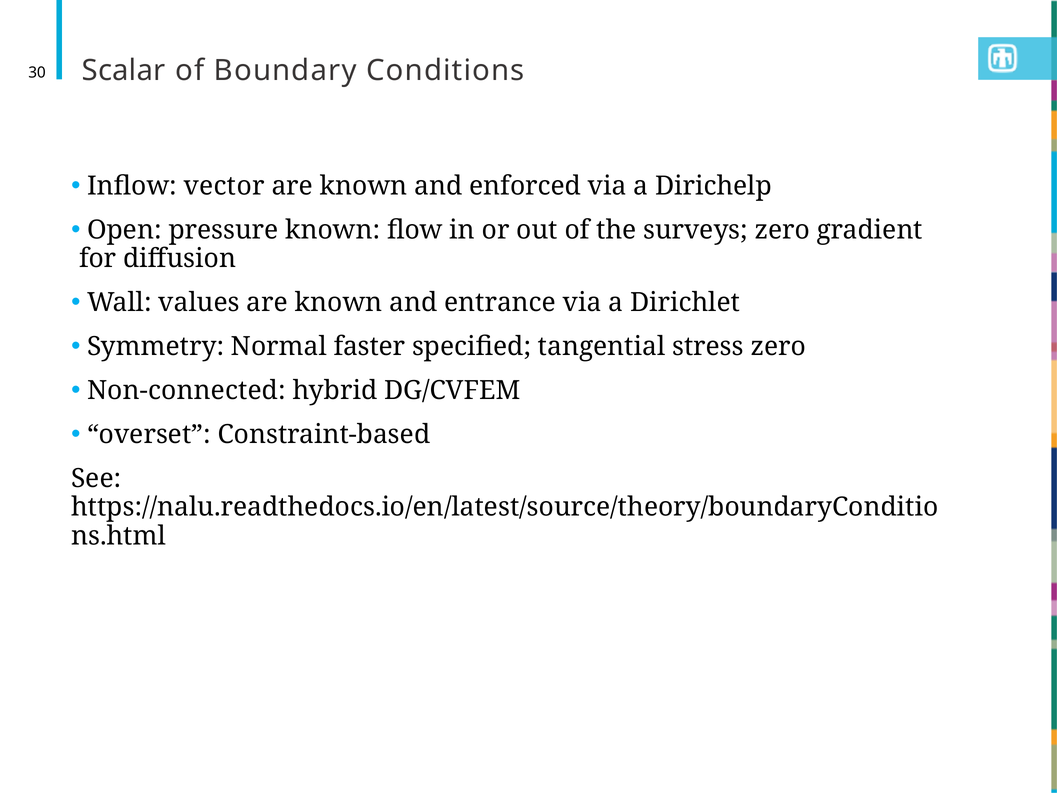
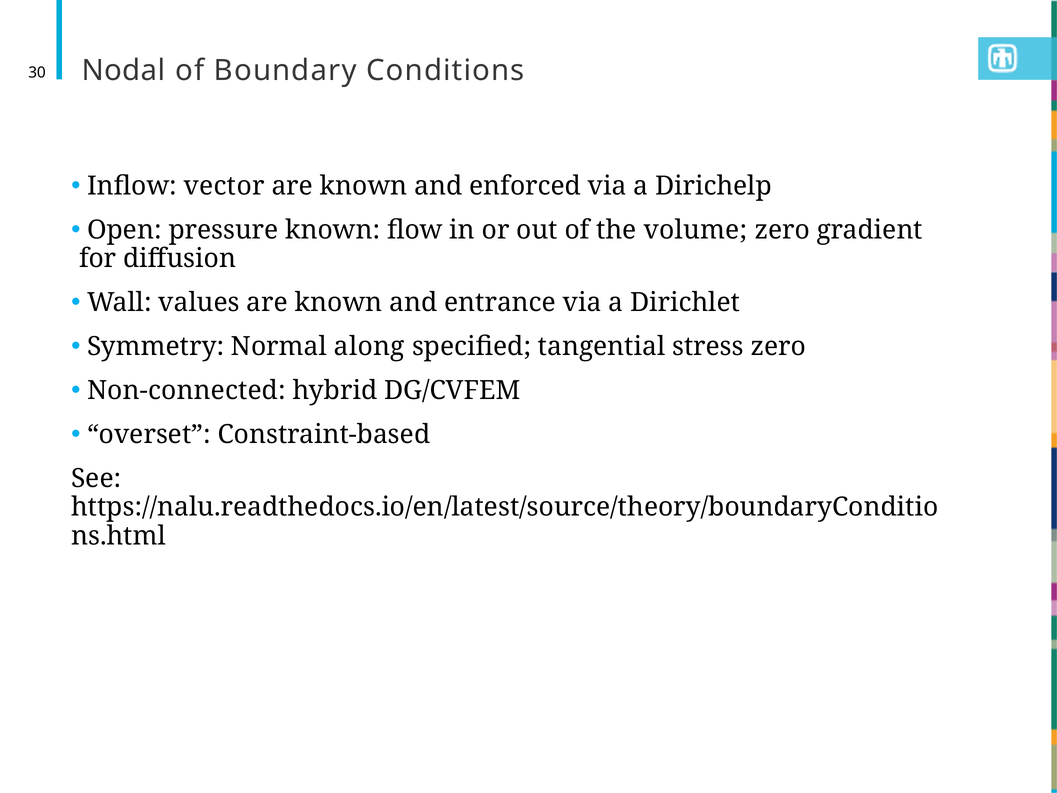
Scalar: Scalar -> Nodal (123, 71)
surveys: surveys -> volume (695, 230)
faster: faster -> along (369, 347)
